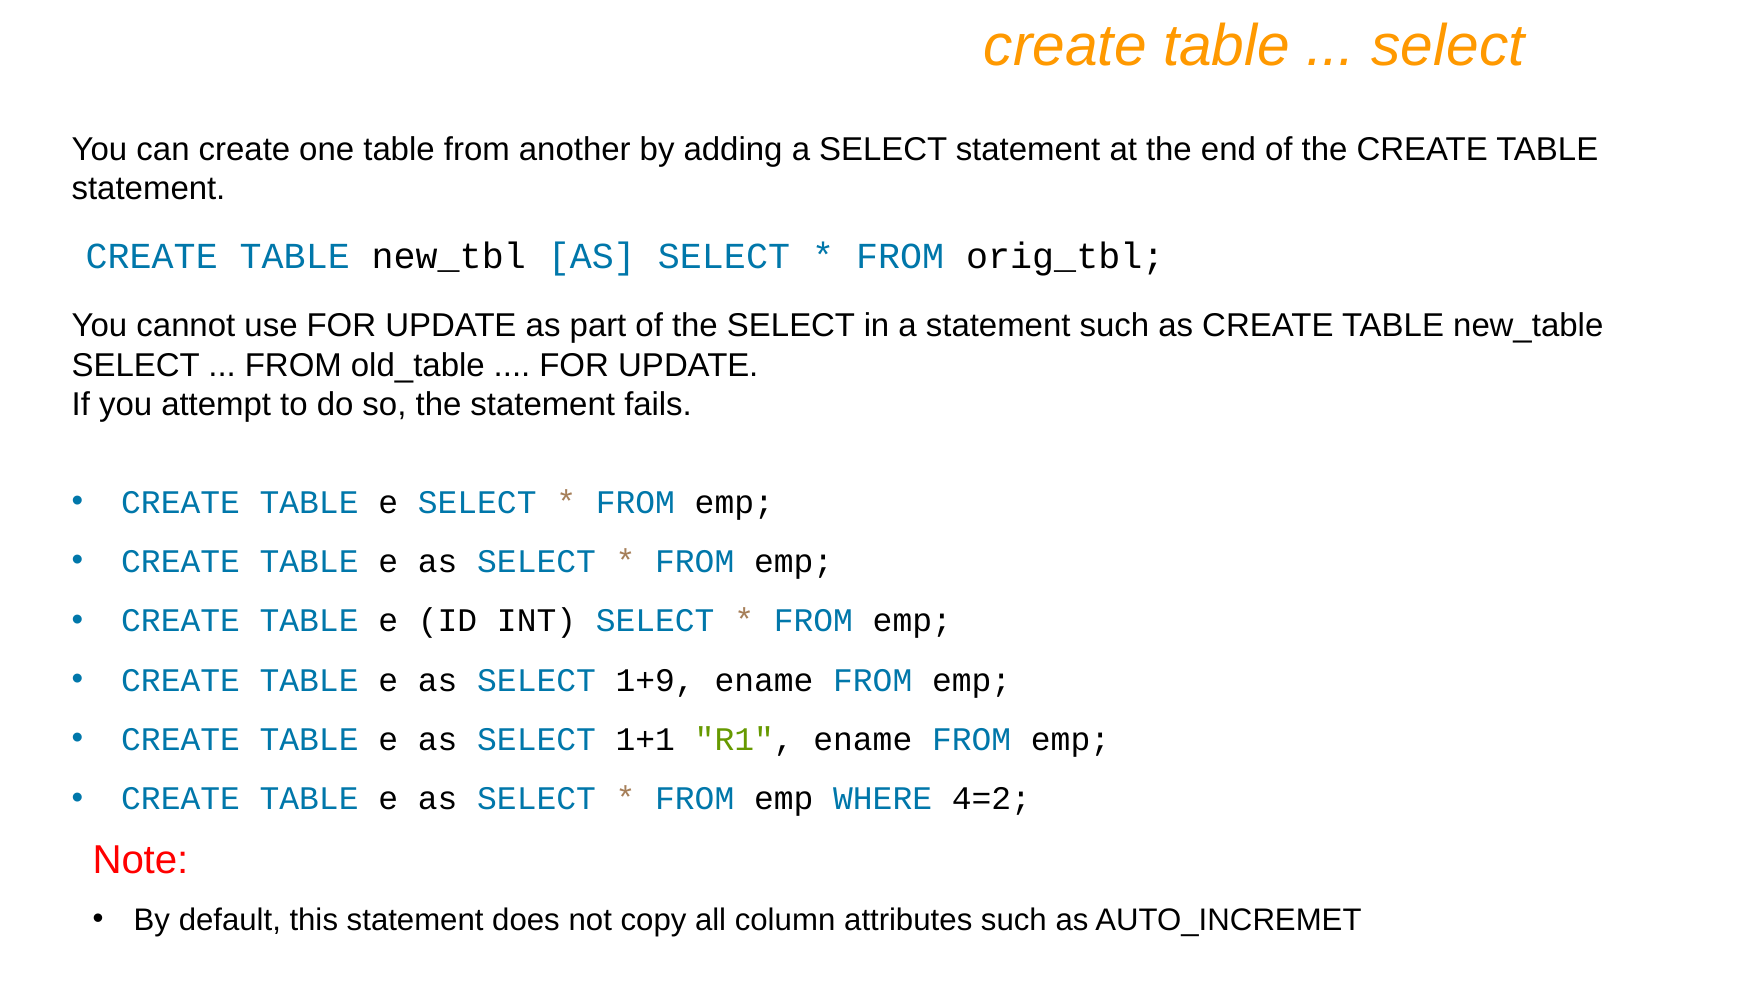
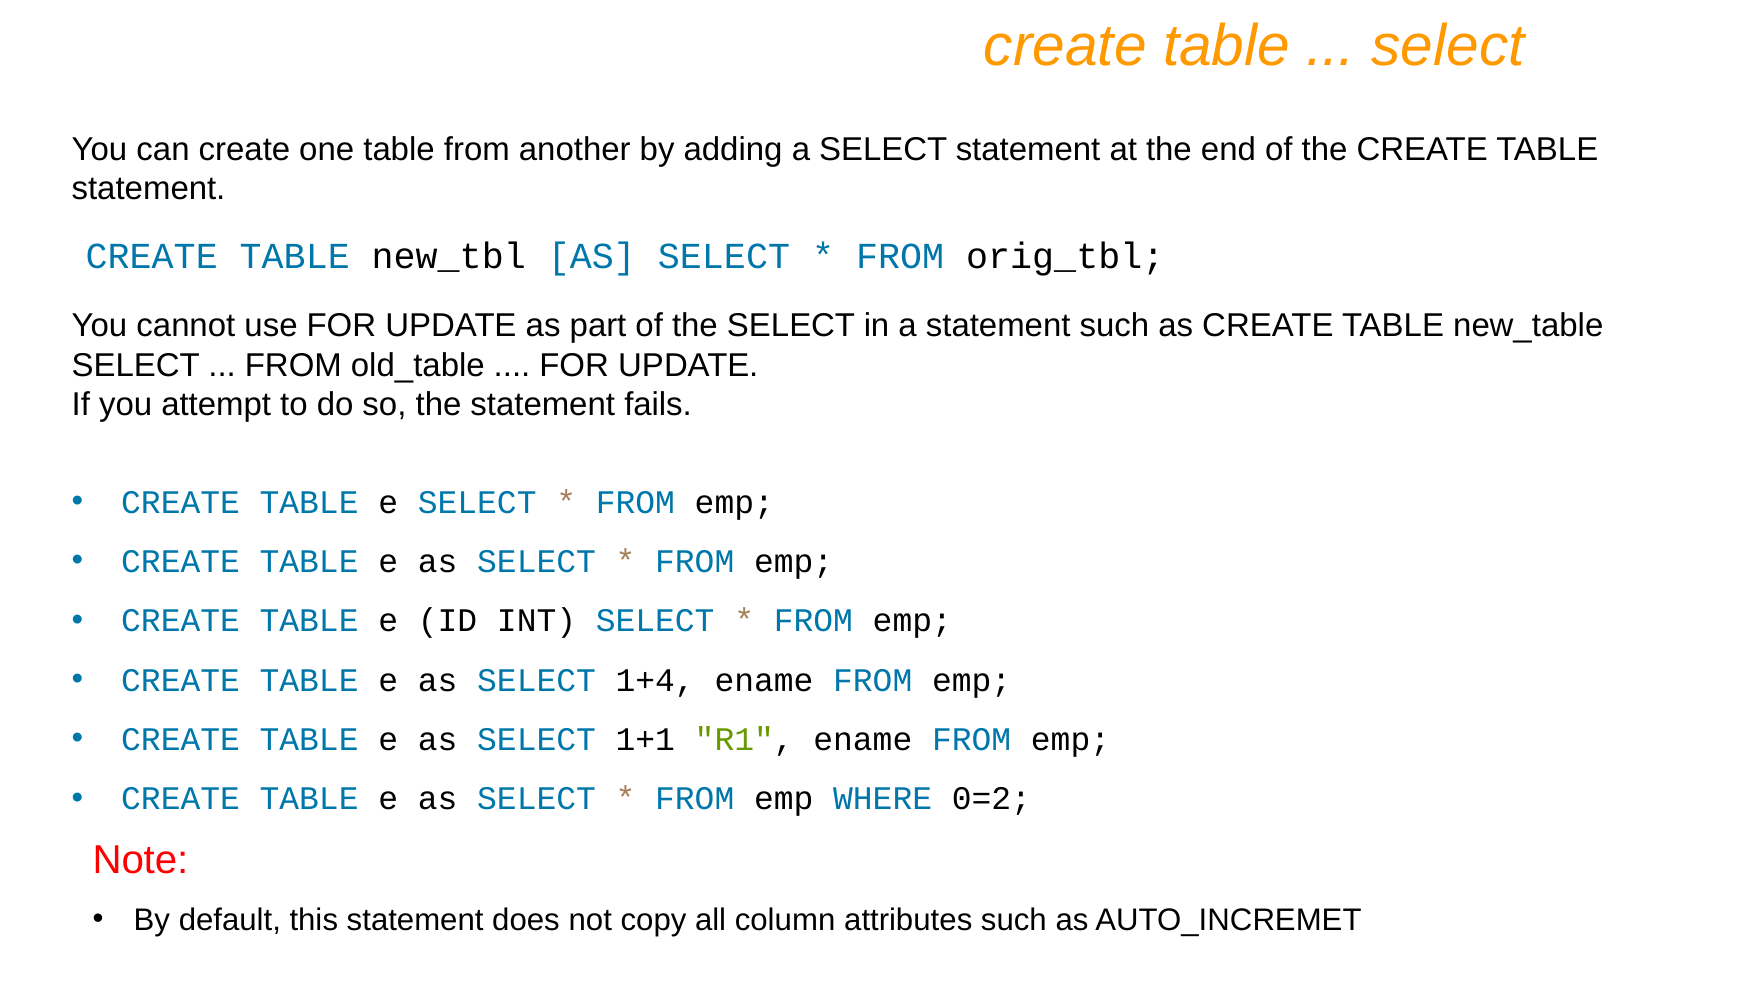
1+9: 1+9 -> 1+4 (655, 680)
4=2: 4=2 -> 0=2 (991, 799)
